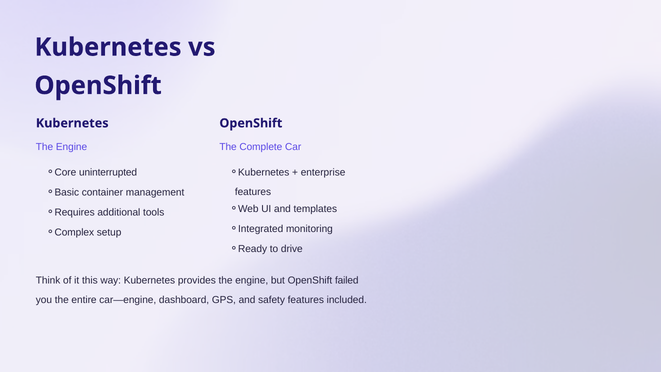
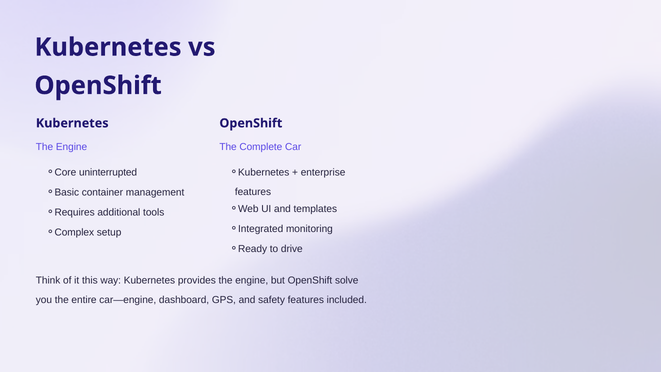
failed: failed -> solve (347, 280)
